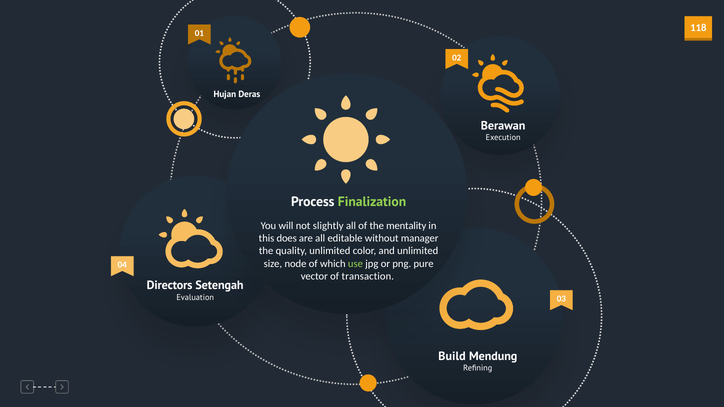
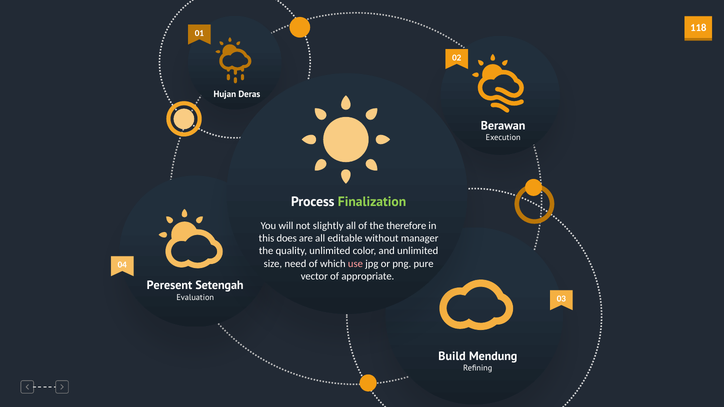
mentality: mentality -> therefore (406, 226)
node: node -> need (295, 264)
use colour: light green -> pink (355, 264)
transaction: transaction -> appropriate (368, 276)
Directors: Directors -> Peresent (169, 286)
